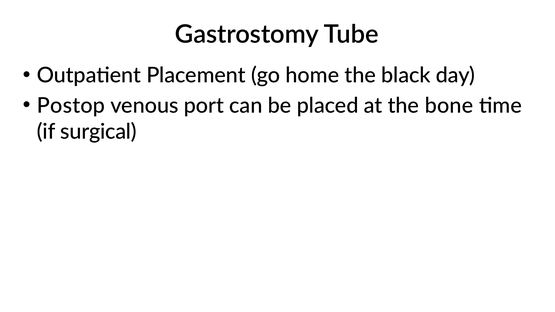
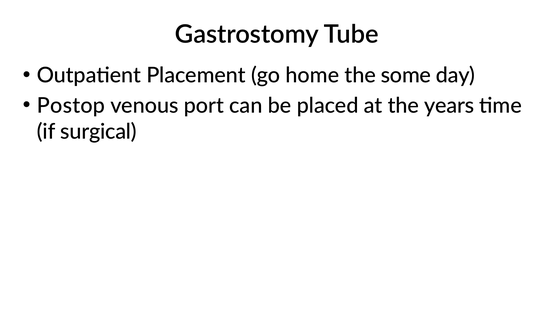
black: black -> some (406, 76)
bone: bone -> years (449, 106)
